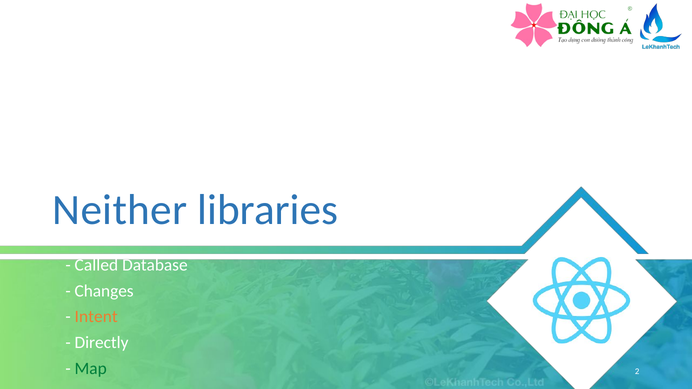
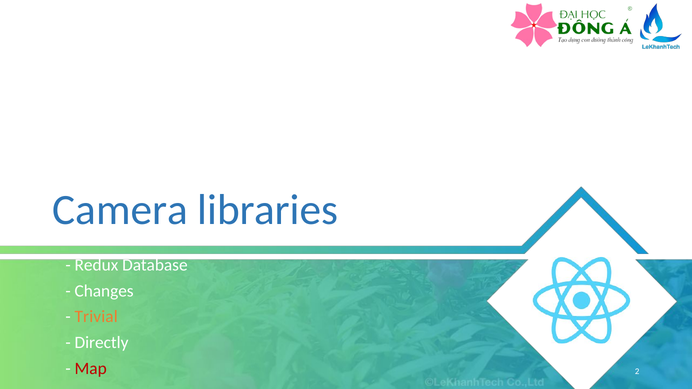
Neither: Neither -> Camera (120, 210)
Called: Called -> Redux (96, 265)
Intent: Intent -> Trivial (96, 317)
Map colour: green -> red (91, 369)
